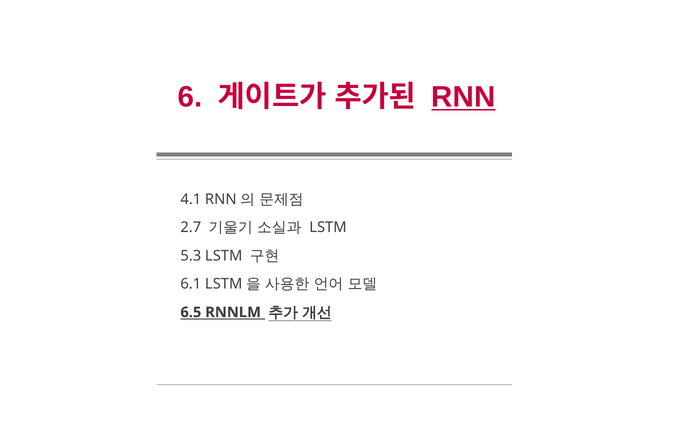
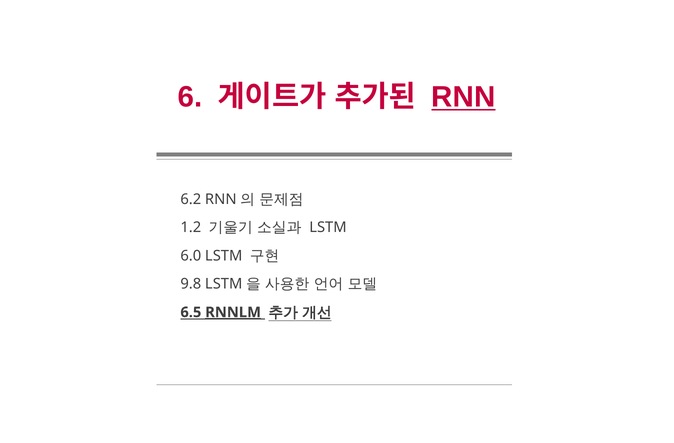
4.1: 4.1 -> 6.2 (191, 199)
2.7: 2.7 -> 1.2 (191, 227)
5.3: 5.3 -> 6.0 (191, 256)
6.1: 6.1 -> 9.8 (191, 284)
RNNLM underline: none -> present (233, 312)
